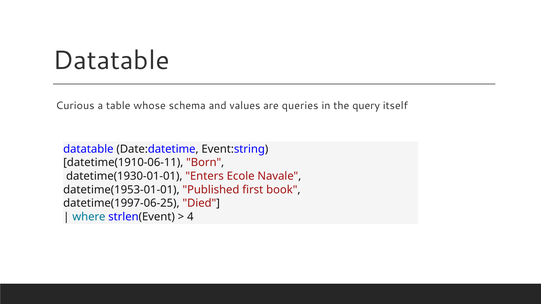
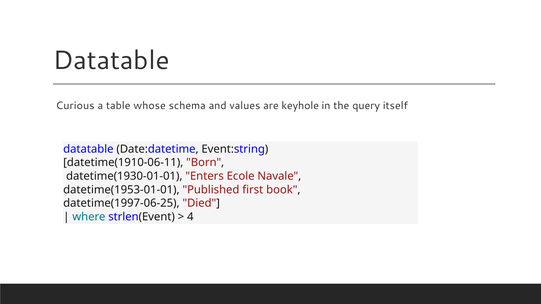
queries: queries -> keyhole (300, 106)
